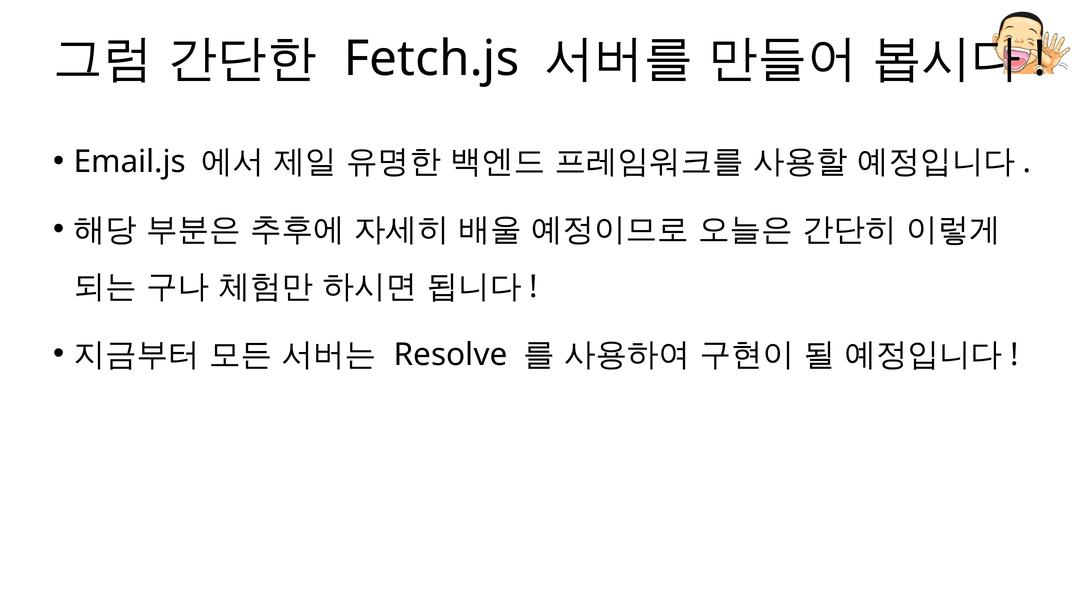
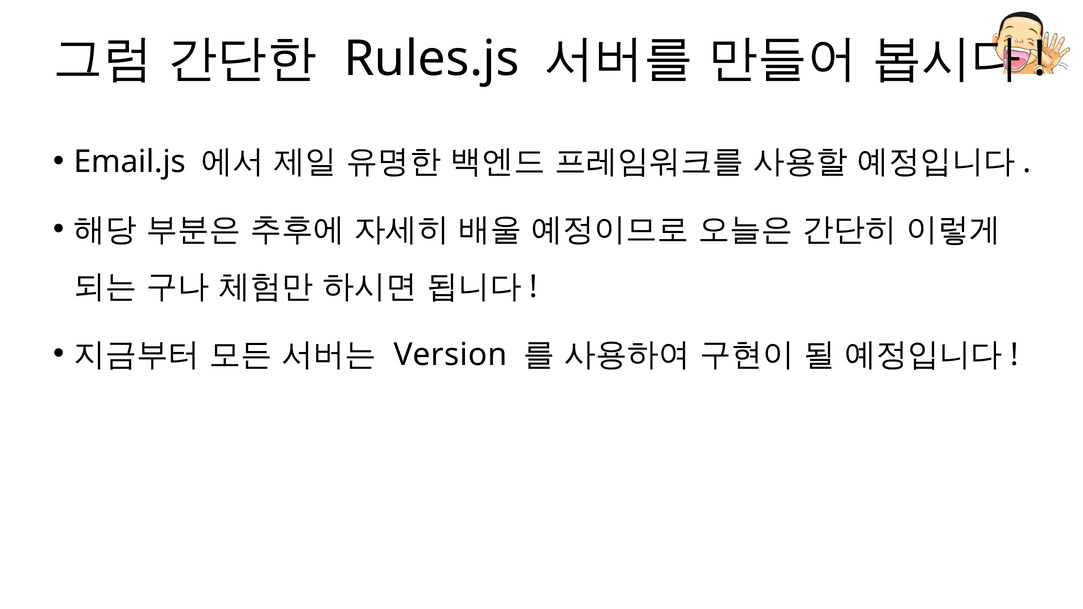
Fetch.js: Fetch.js -> Rules.js (432, 59)
Resolve: Resolve -> Version (450, 355)
